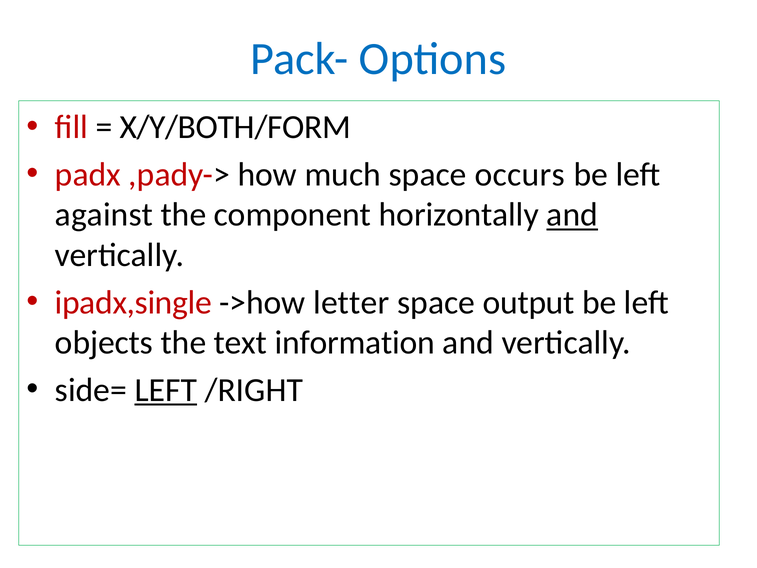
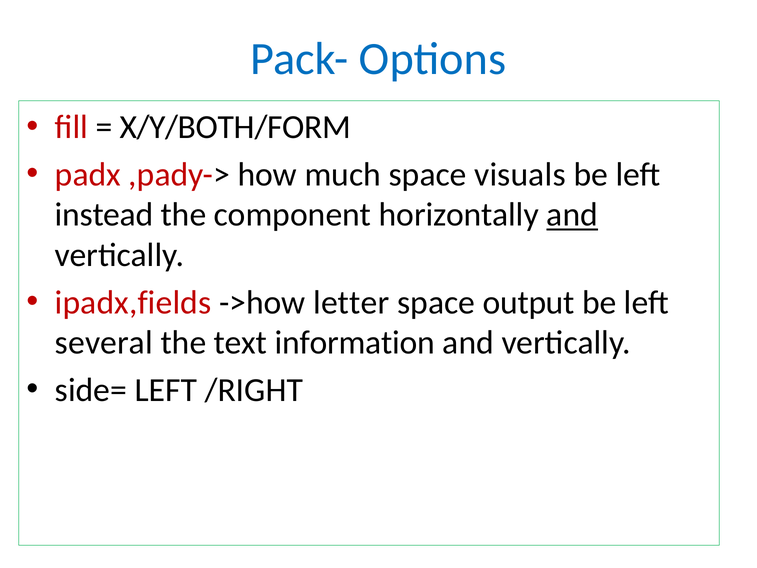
occurs: occurs -> visuals (520, 174)
against: against -> instead (104, 215)
ipadx,single: ipadx,single -> ipadx,fields (133, 302)
objects: objects -> several (104, 343)
LEFT underline: present -> none (166, 390)
